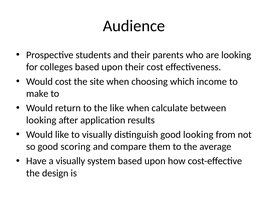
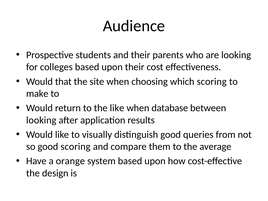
Would cost: cost -> that (63, 82)
which income: income -> scoring (212, 82)
calculate: calculate -> database (170, 108)
good looking: looking -> queries (198, 135)
a visually: visually -> orange (70, 161)
